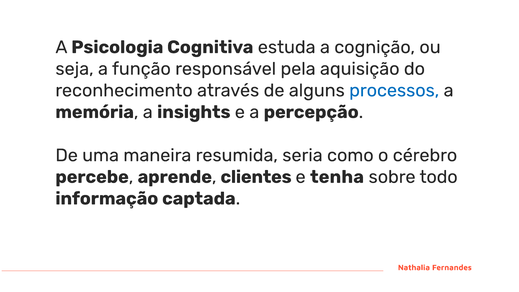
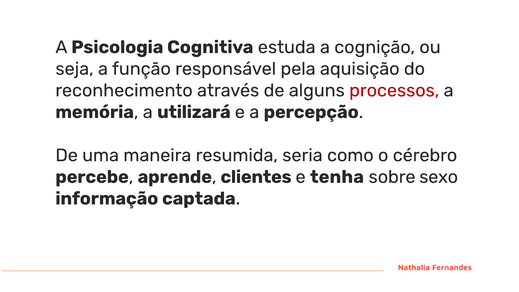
processos colour: blue -> red (394, 90)
insights: insights -> utilizará (194, 112)
todo: todo -> sexo (439, 177)
